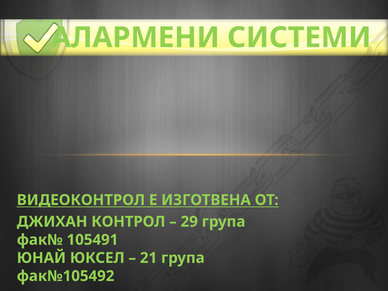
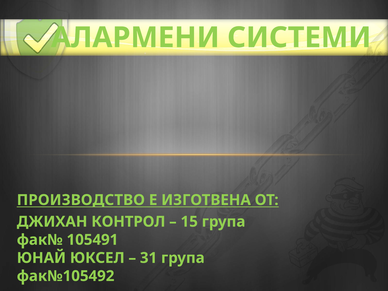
ВИДЕОКОНТРОЛ: ВИДЕОКОНТРОЛ -> ПРОИЗВОДСТВО (81, 200)
29: 29 -> 15 (189, 222)
21: 21 -> 31 (149, 258)
